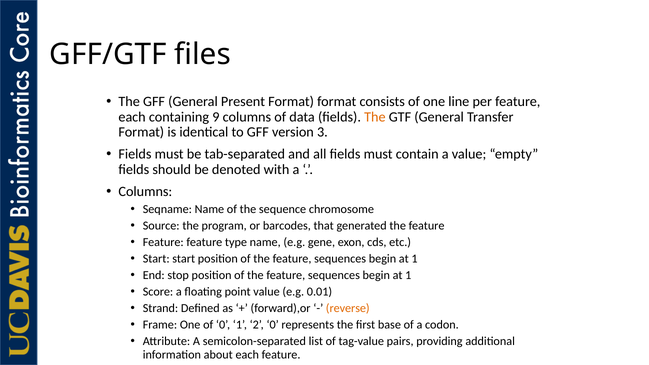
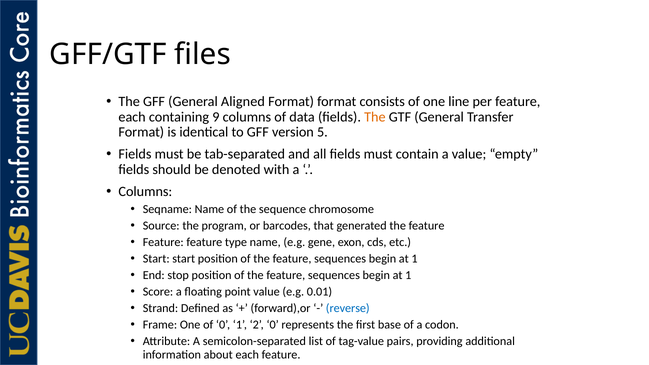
Present: Present -> Aligned (243, 102)
3: 3 -> 5 (322, 132)
reverse colour: orange -> blue (348, 308)
